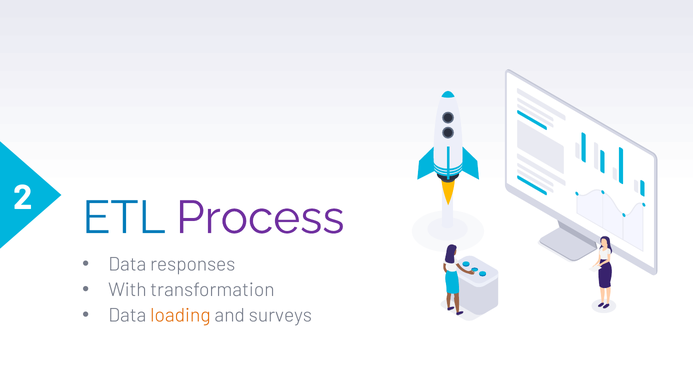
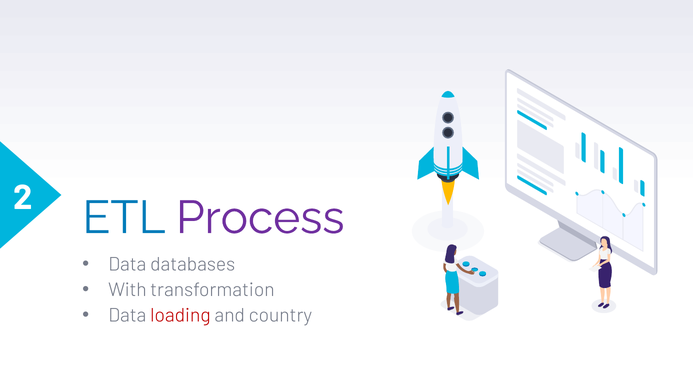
responses: responses -> databases (193, 264)
loading colour: orange -> red (180, 315)
surveys: surveys -> country (280, 315)
